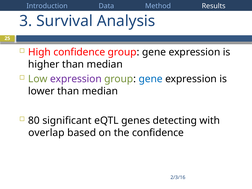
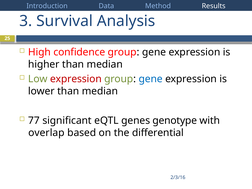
expression colour: purple -> red (76, 79)
80: 80 -> 77 (34, 120)
detecting: detecting -> genotype (175, 120)
the confidence: confidence -> differential (158, 133)
